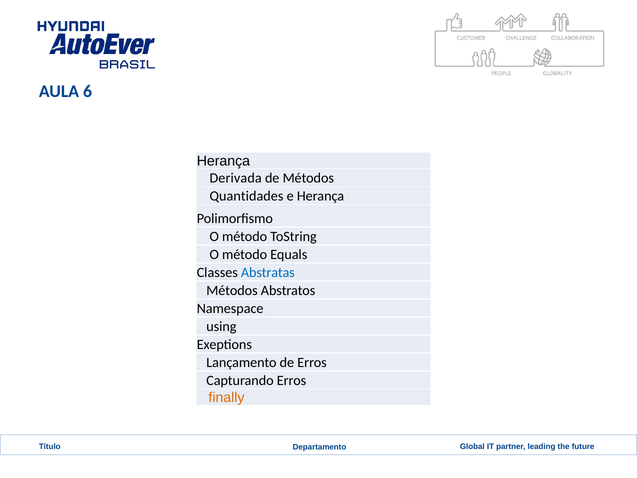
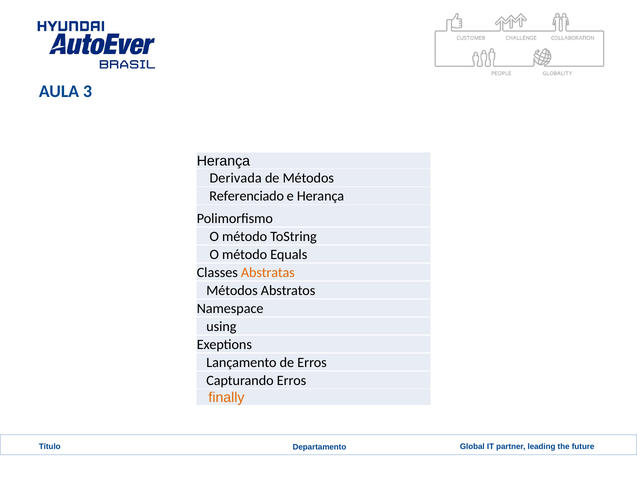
6: 6 -> 3 (88, 91)
Quantidades: Quantidades -> Referenciado (247, 196)
Abstratas colour: blue -> orange (268, 272)
